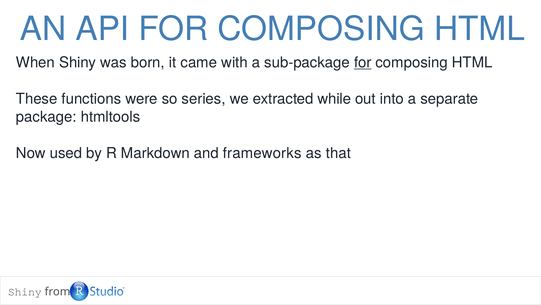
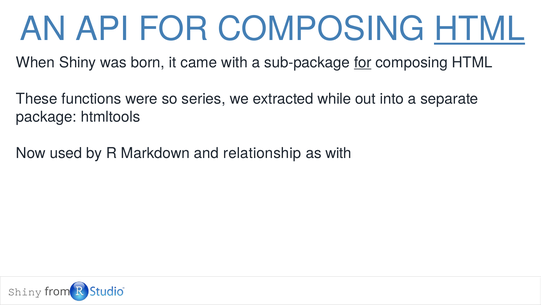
HTML underline: none -> present (479, 29)
frameworks: frameworks -> relationship (262, 153)
as that: that -> with (339, 153)
